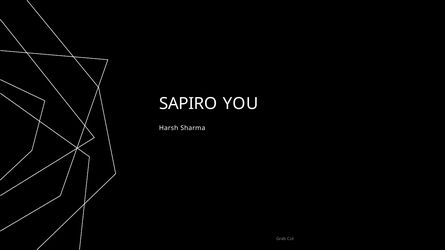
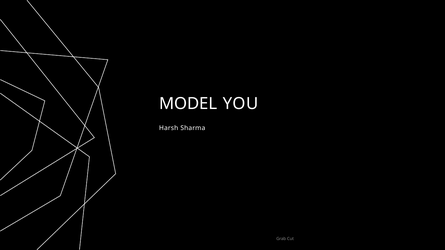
SAPIRO: SAPIRO -> MODEL (188, 104)
